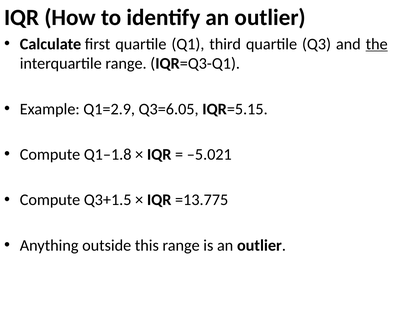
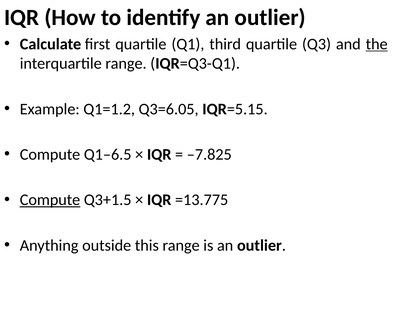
Q1=2.9: Q1=2.9 -> Q1=1.2 (109, 109)
Q1–1.8: Q1–1.8 -> Q1–6.5 (108, 154)
–5.021: –5.021 -> –7.825 (209, 154)
Compute underline: none -> present (50, 200)
